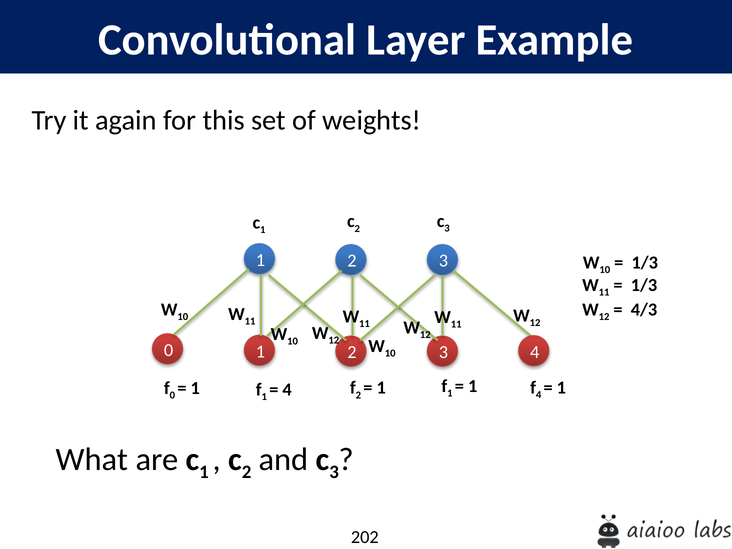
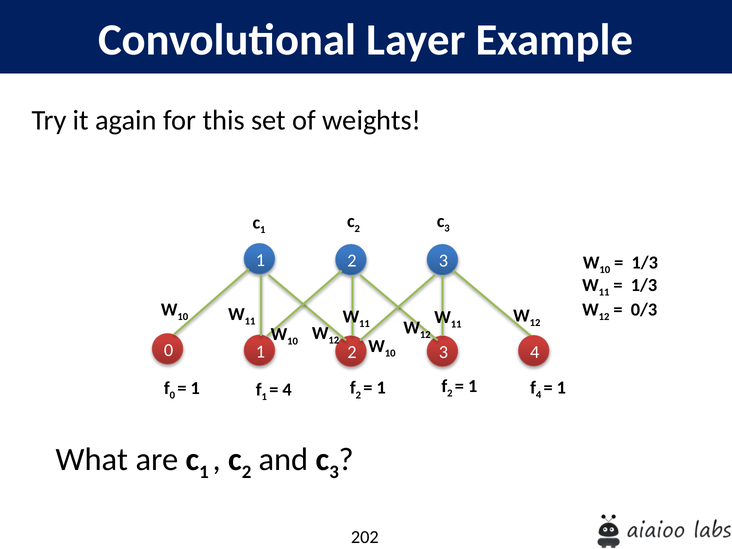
4/3: 4/3 -> 0/3 (644, 310)
1: 1 -> 2 (450, 393)
